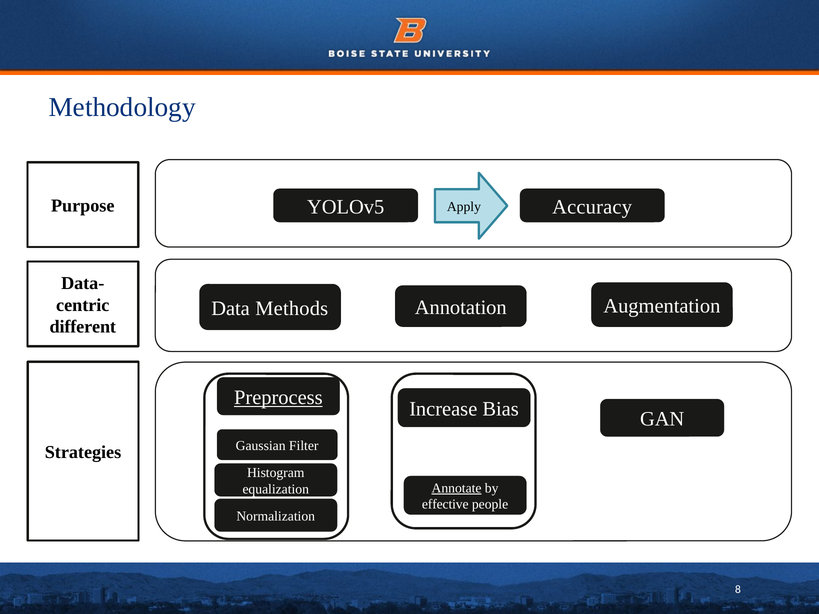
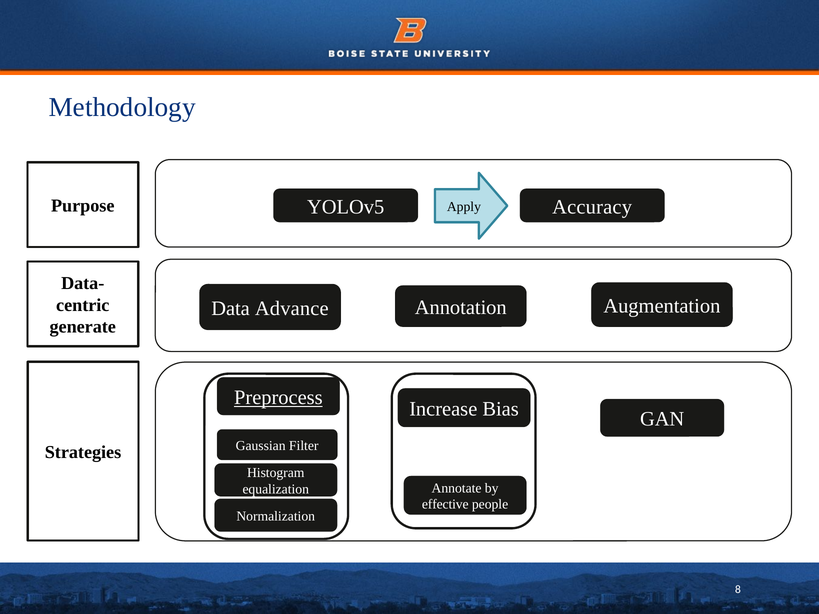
Methods: Methods -> Advance (292, 308)
different: different -> generate (83, 327)
Annotate underline: present -> none (457, 488)
